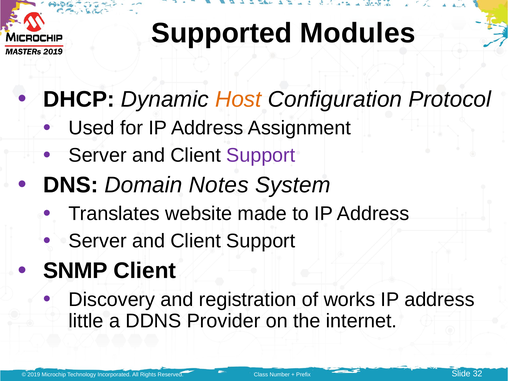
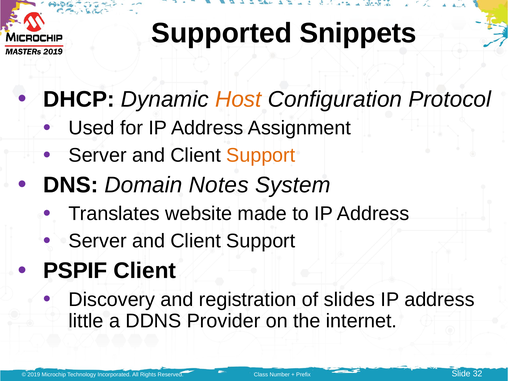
Modules: Modules -> Snippets (358, 33)
Support colour: purple -> orange (261, 155)
SNMP: SNMP -> PSPIF (75, 271)
works: works -> slides (349, 299)
